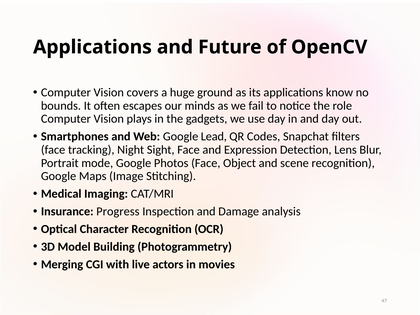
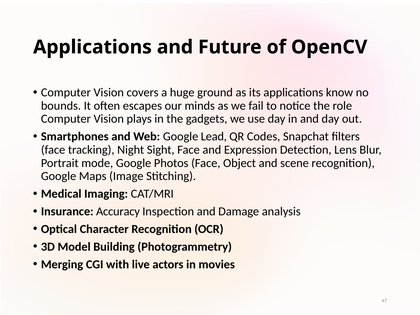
Progress: Progress -> Accuracy (118, 211)
